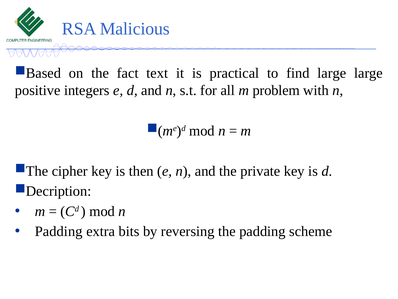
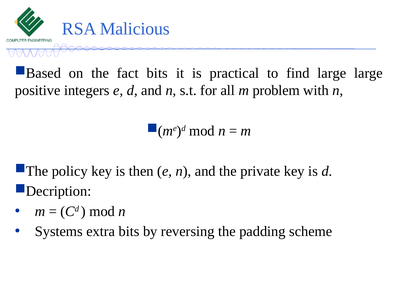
fact text: text -> bits (157, 73)
cipher: cipher -> policy (70, 171)
Padding: Padding -> Systems (59, 231)
